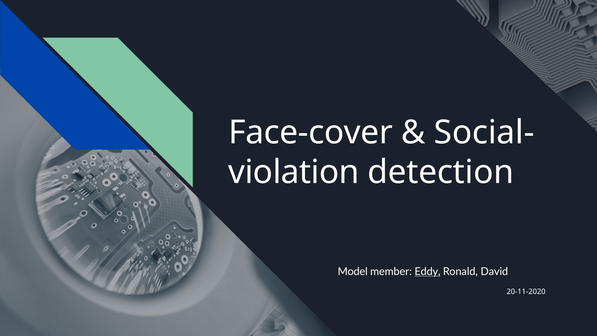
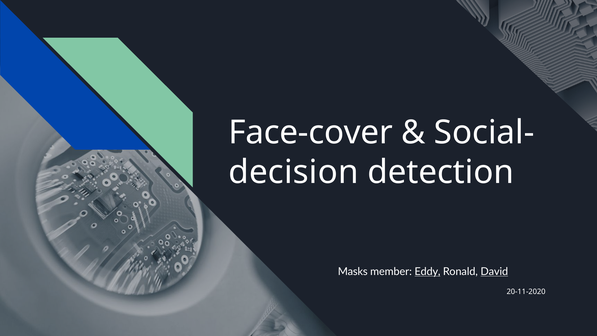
violation: violation -> decision (293, 172)
Model: Model -> Masks (353, 271)
David underline: none -> present (494, 271)
